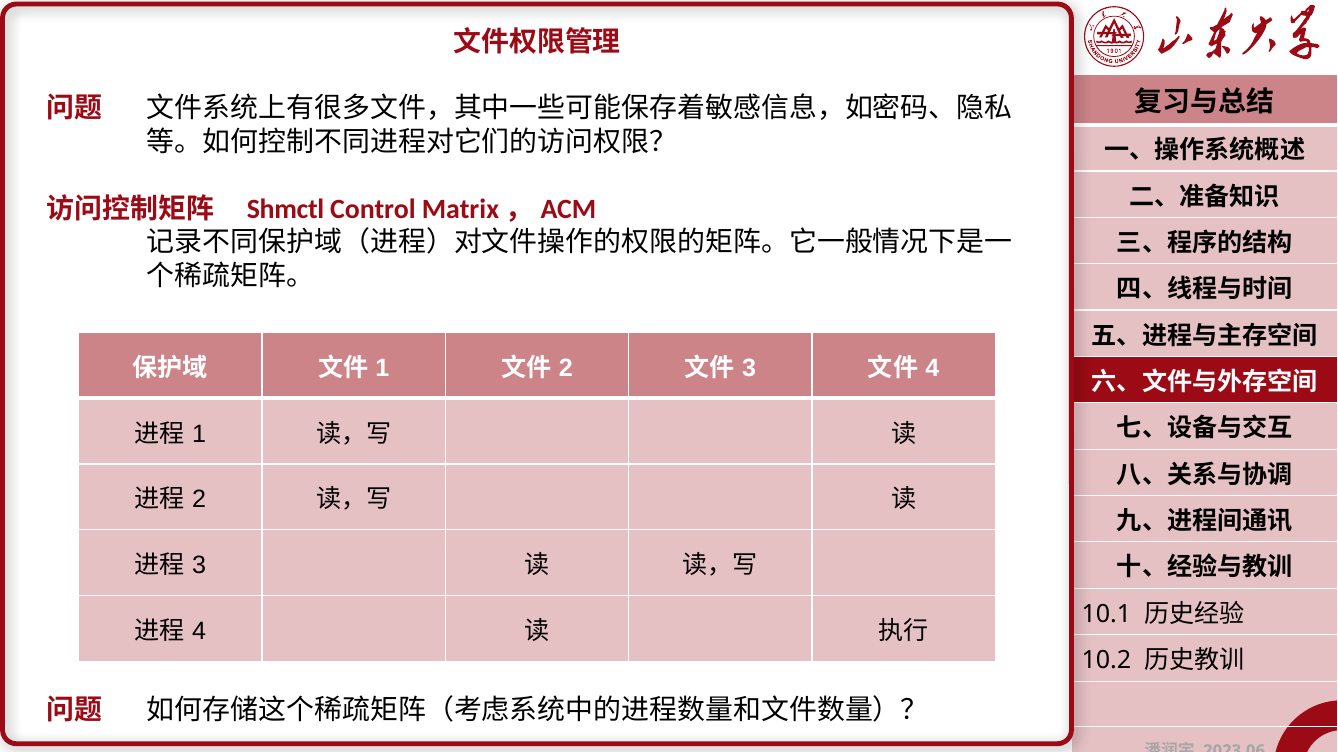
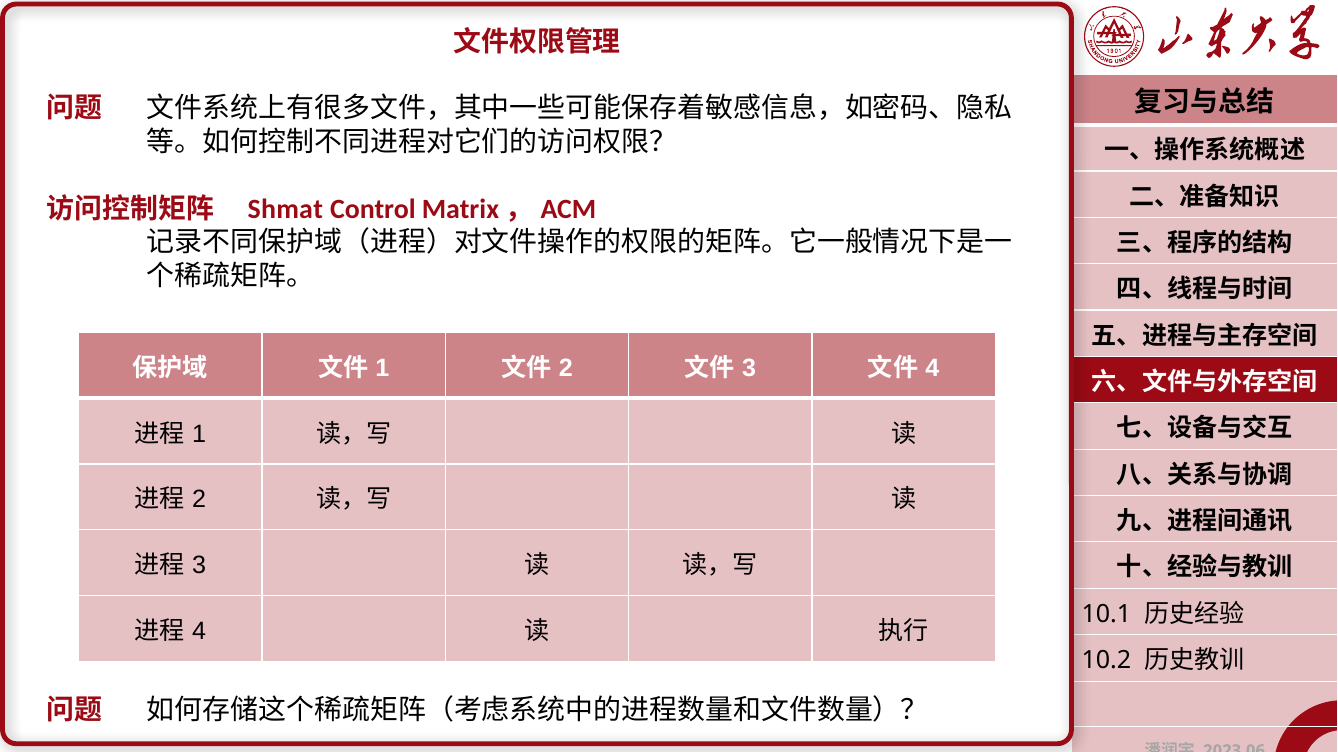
Shmctl: Shmctl -> Shmat (285, 209)
